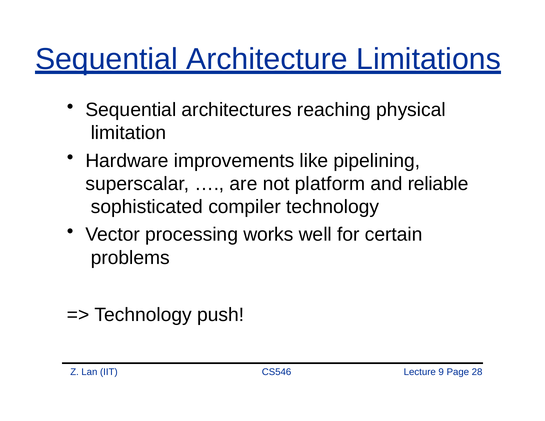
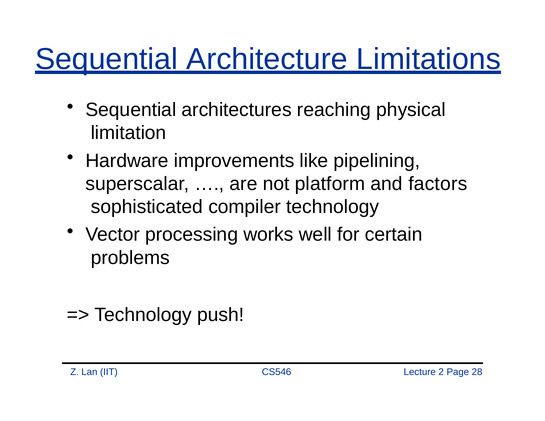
reliable: reliable -> factors (438, 184)
9: 9 -> 2 (441, 372)
